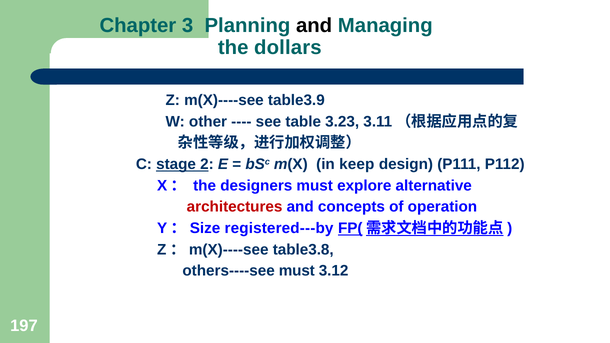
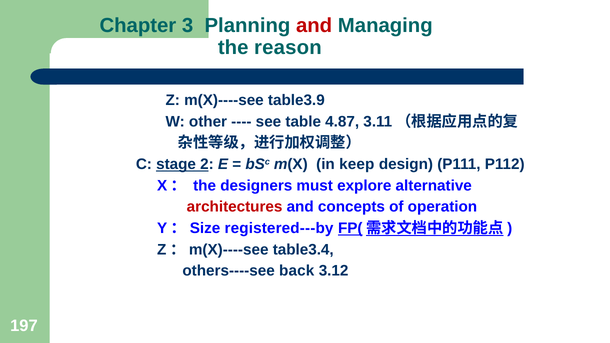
and colour: black -> red (314, 26)
dollars: dollars -> reason (288, 48)
3.23: 3.23 -> 4.87 (342, 122)
table3.8: table3.8 -> table3.4 (303, 250)
others----see must: must -> back (297, 271)
